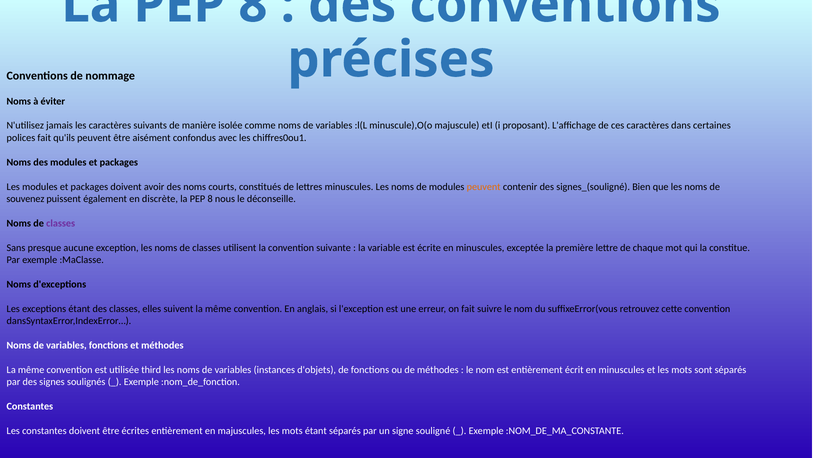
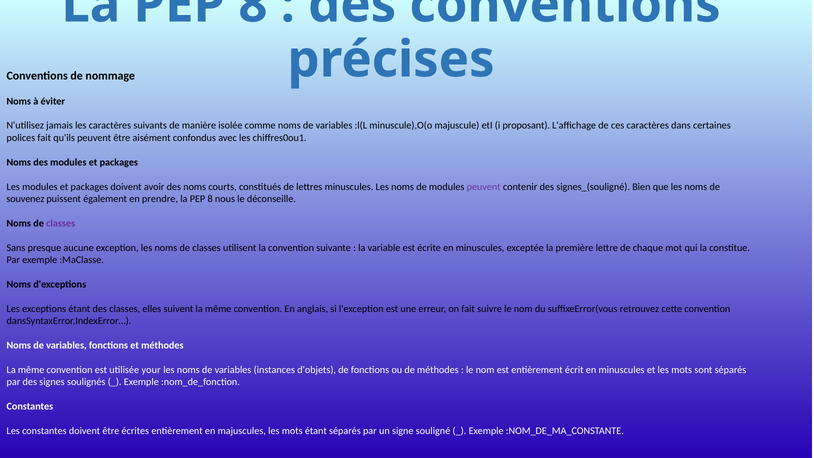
peuvent colour: orange -> purple (484, 187)
discrète: discrète -> prendre (160, 199)
third: third -> your (151, 370)
